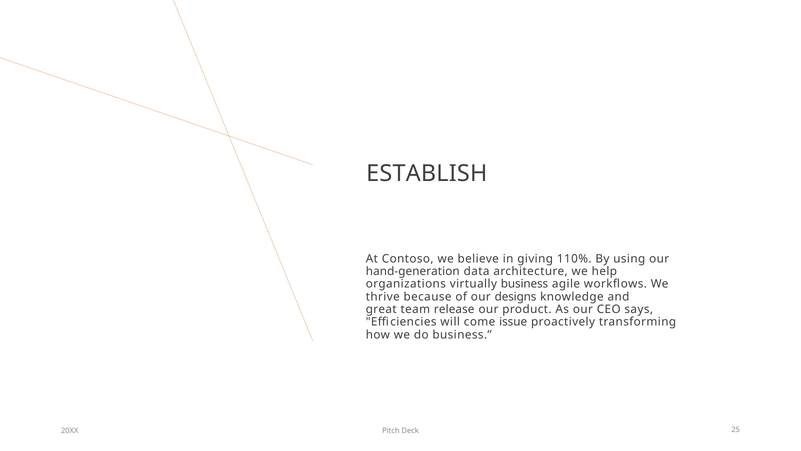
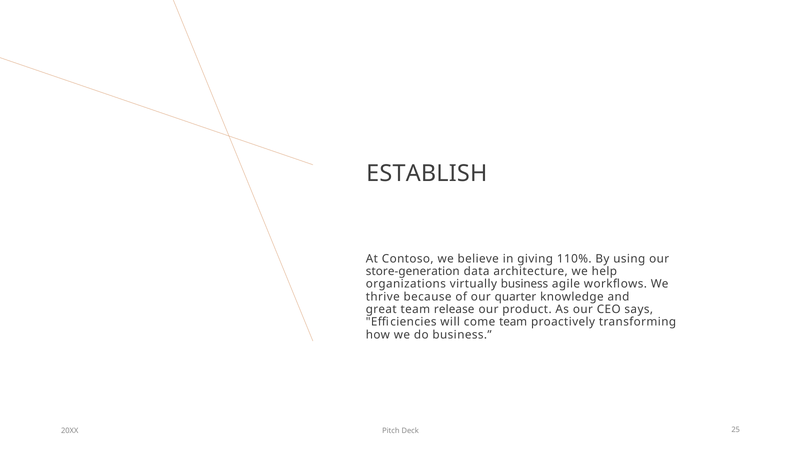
hand-generation: hand-generation -> store-generation (413, 271)
designs: designs -> quarter (515, 296)
come issue: issue -> team (513, 322)
